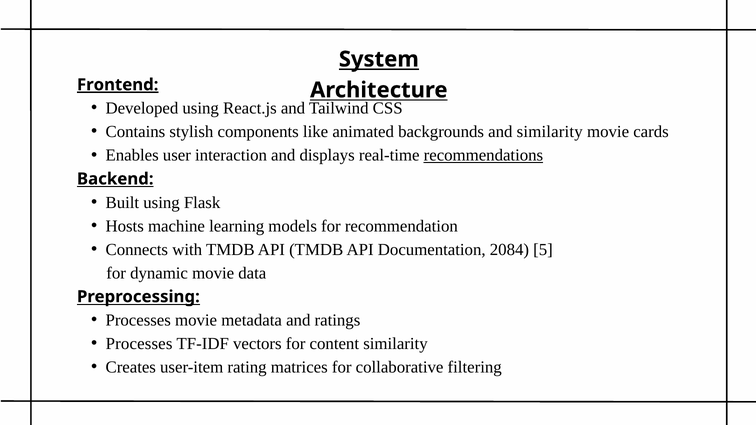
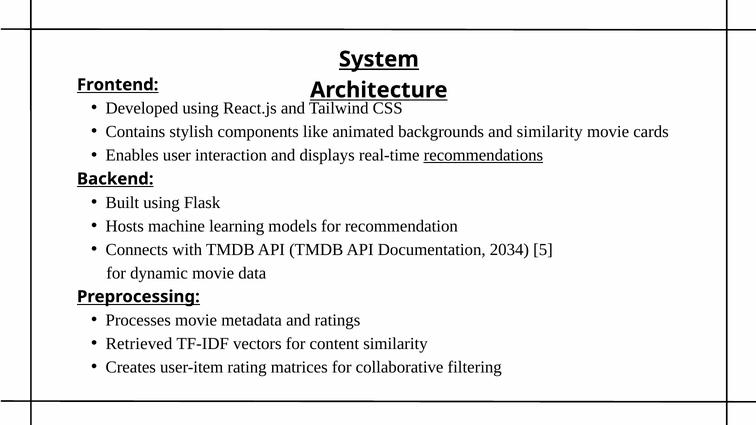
Frontend underline: present -> none (118, 85)
2084: 2084 -> 2034 (509, 250)
Processes: Processes -> Retrieved (139, 344)
